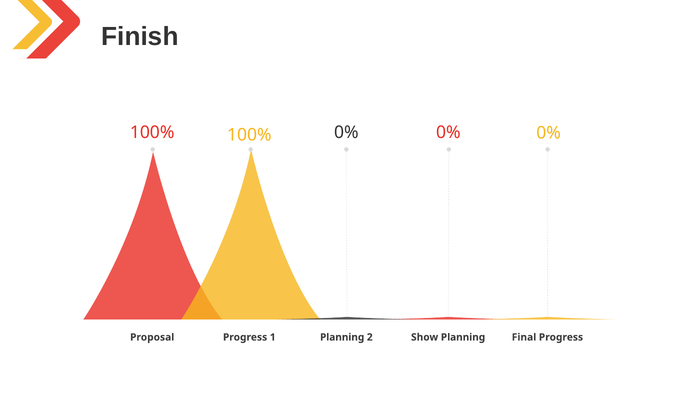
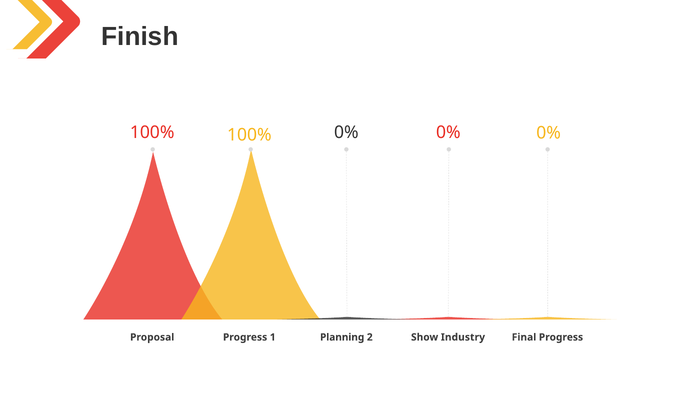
Show Planning: Planning -> Industry (463, 337)
